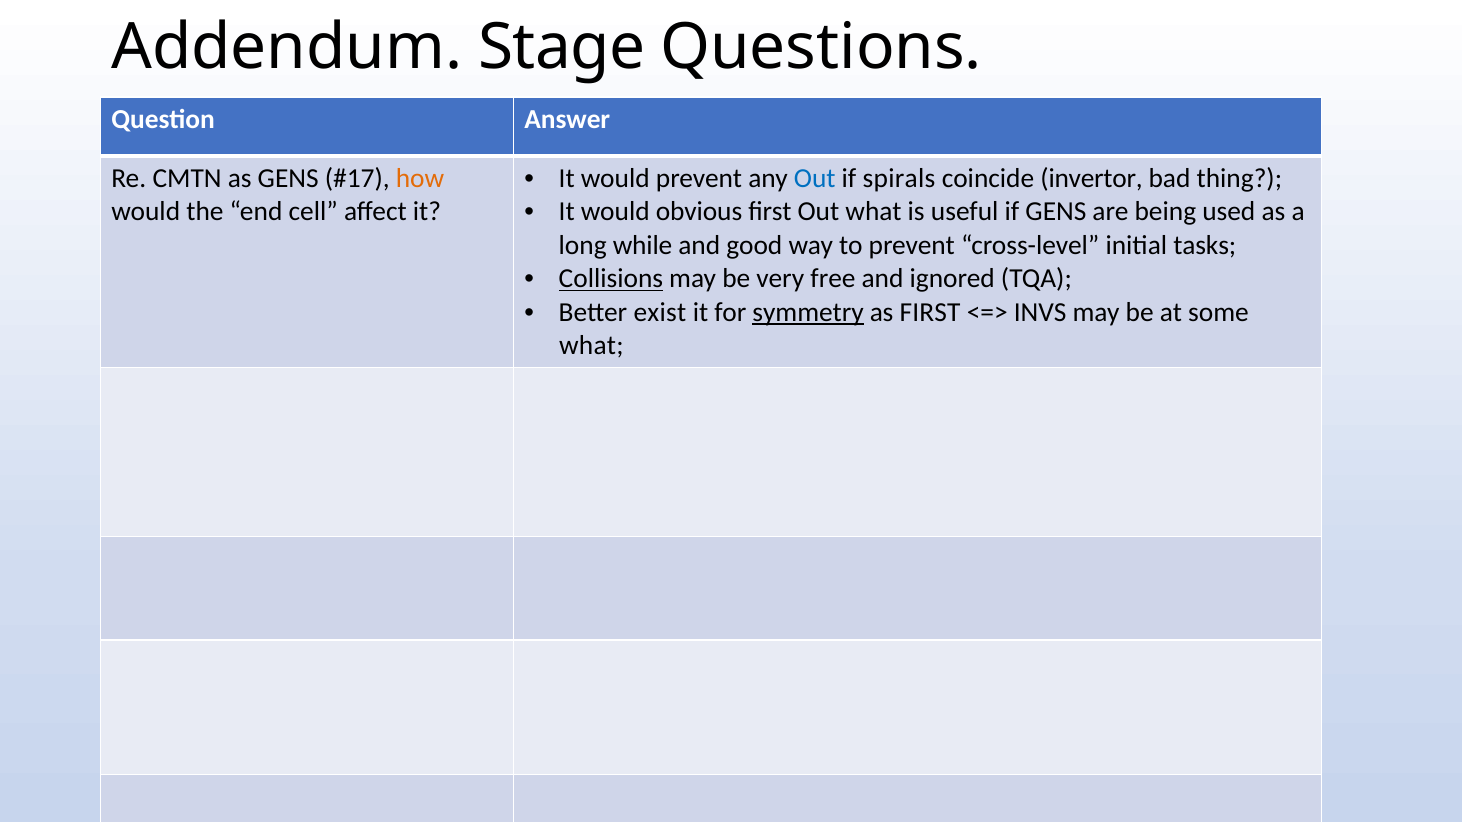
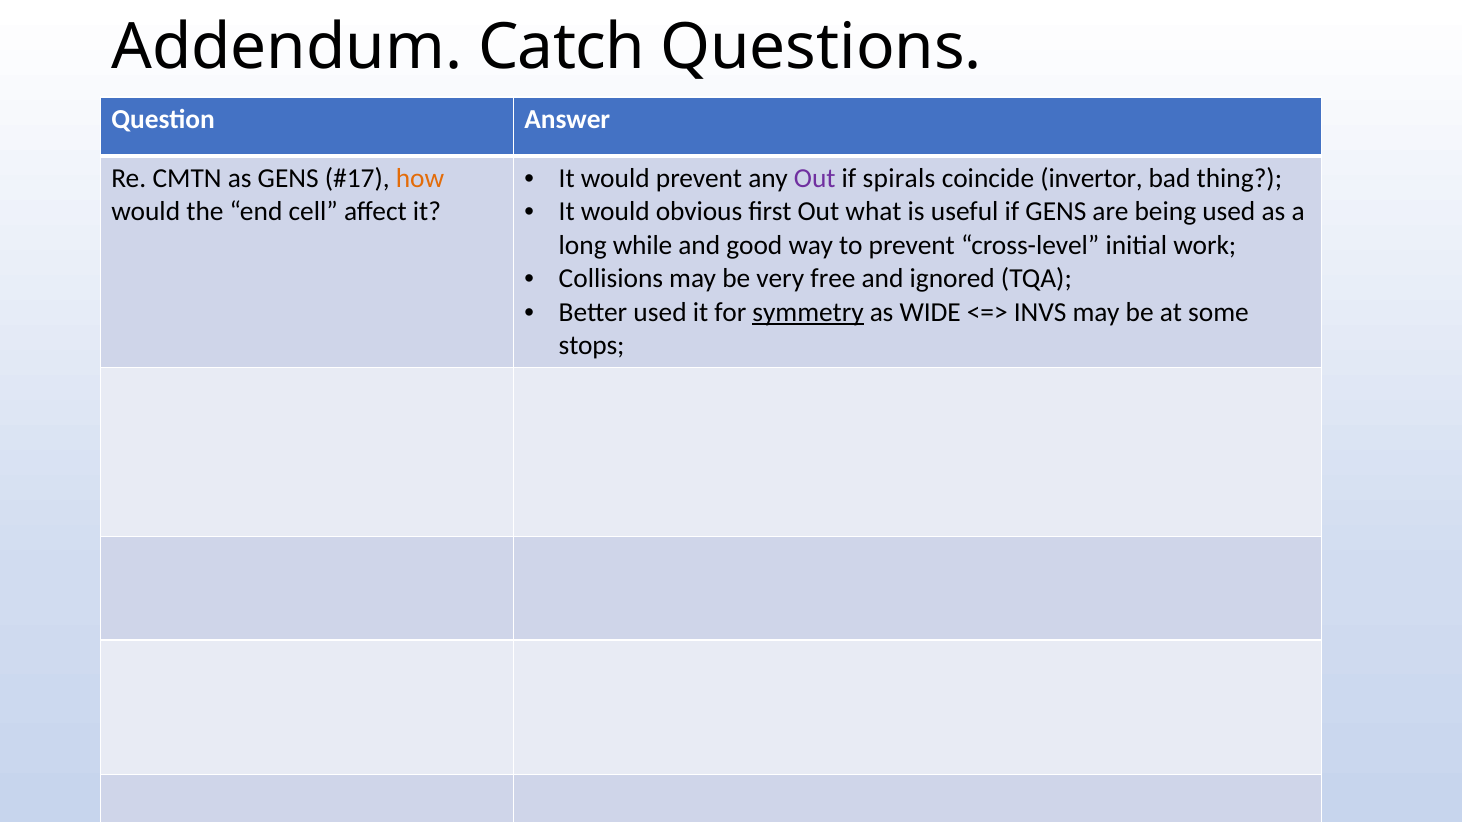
Stage: Stage -> Catch (562, 47)
Out colour: blue -> purple (815, 178)
tasks: tasks -> work (1205, 245)
Collisions underline: present -> none (611, 279)
Better exist: exist -> used (660, 312)
as FIRST: FIRST -> WIDE (930, 312)
what: what -> stops (592, 346)
